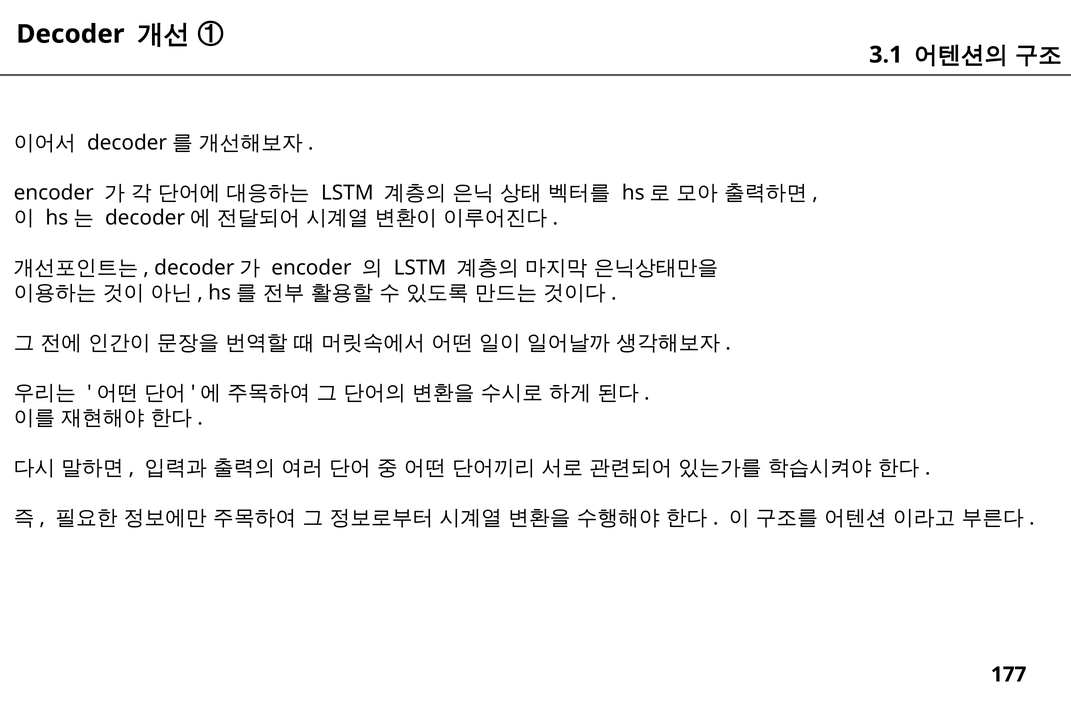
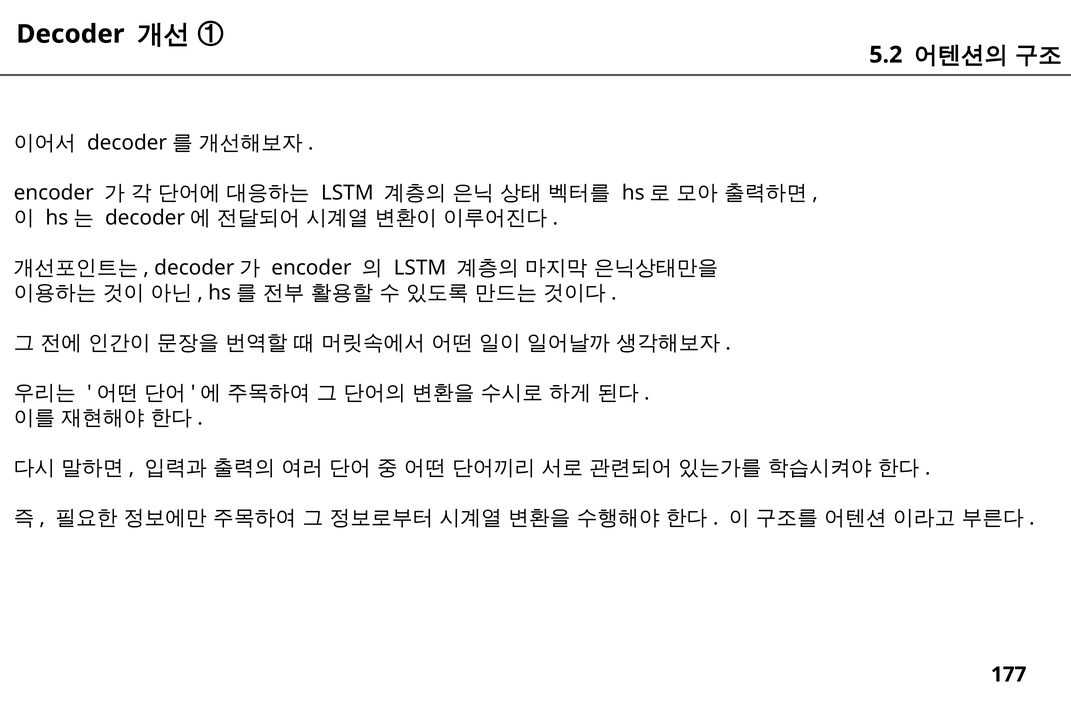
3.1: 3.1 -> 5.2 (886, 55)
